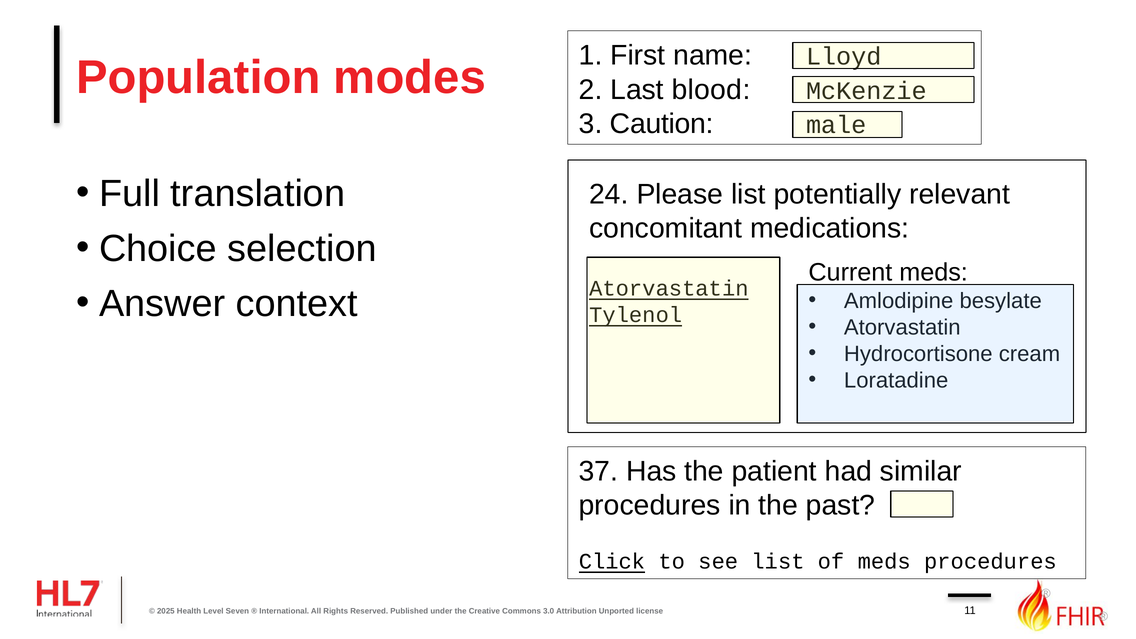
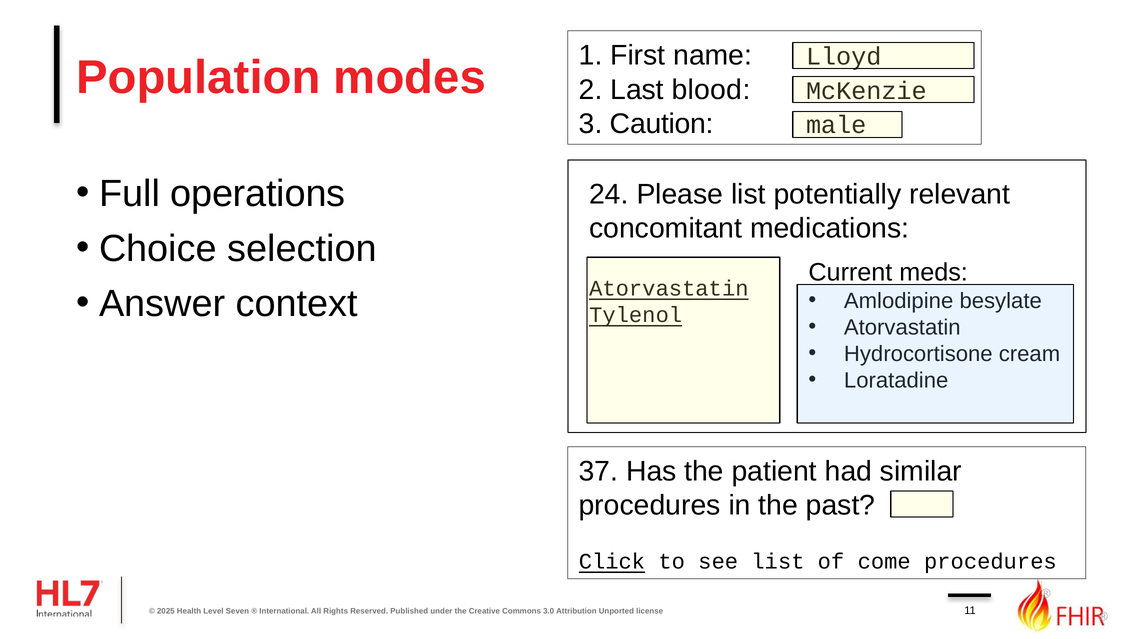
translation: translation -> operations (258, 194)
of meds: meds -> come (884, 562)
